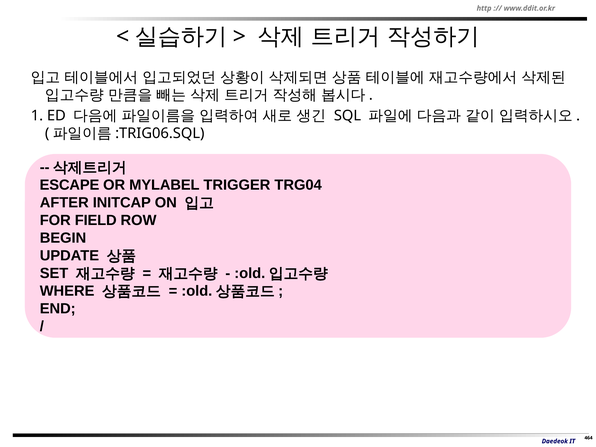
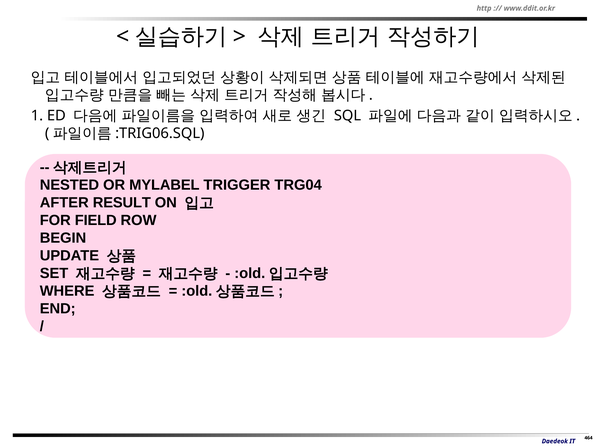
ESCAPE: ESCAPE -> NESTED (69, 185)
INITCAP: INITCAP -> RESULT (122, 203)
